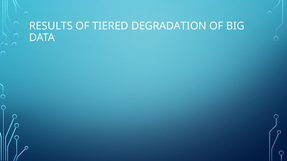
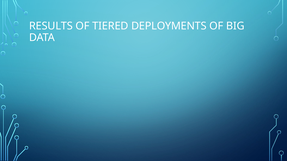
DEGRADATION: DEGRADATION -> DEPLOYMENTS (169, 26)
